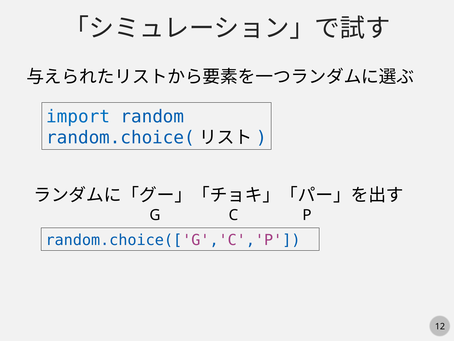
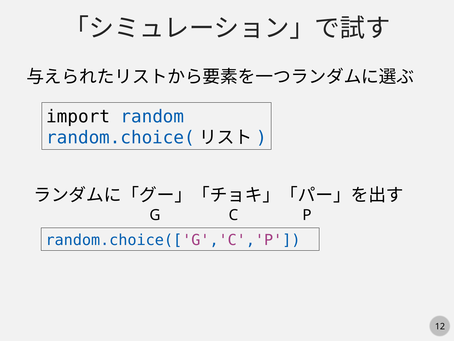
import colour: blue -> black (78, 116)
